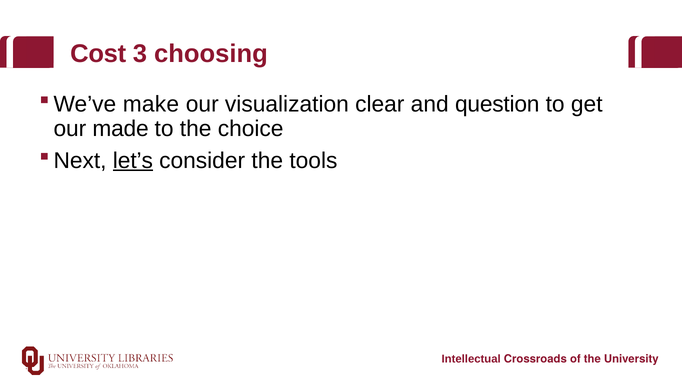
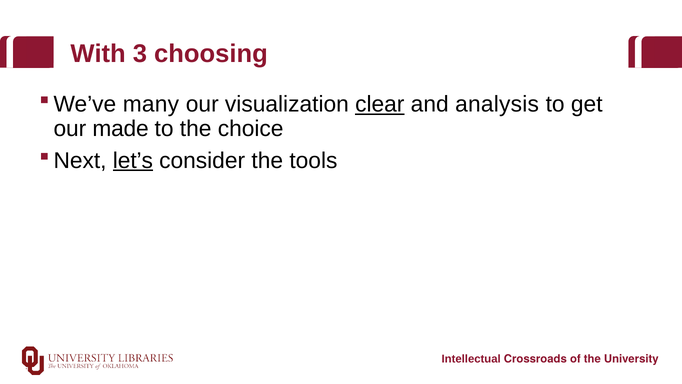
Cost: Cost -> With (98, 54)
make: make -> many (151, 104)
clear underline: none -> present (380, 104)
question: question -> analysis (497, 104)
